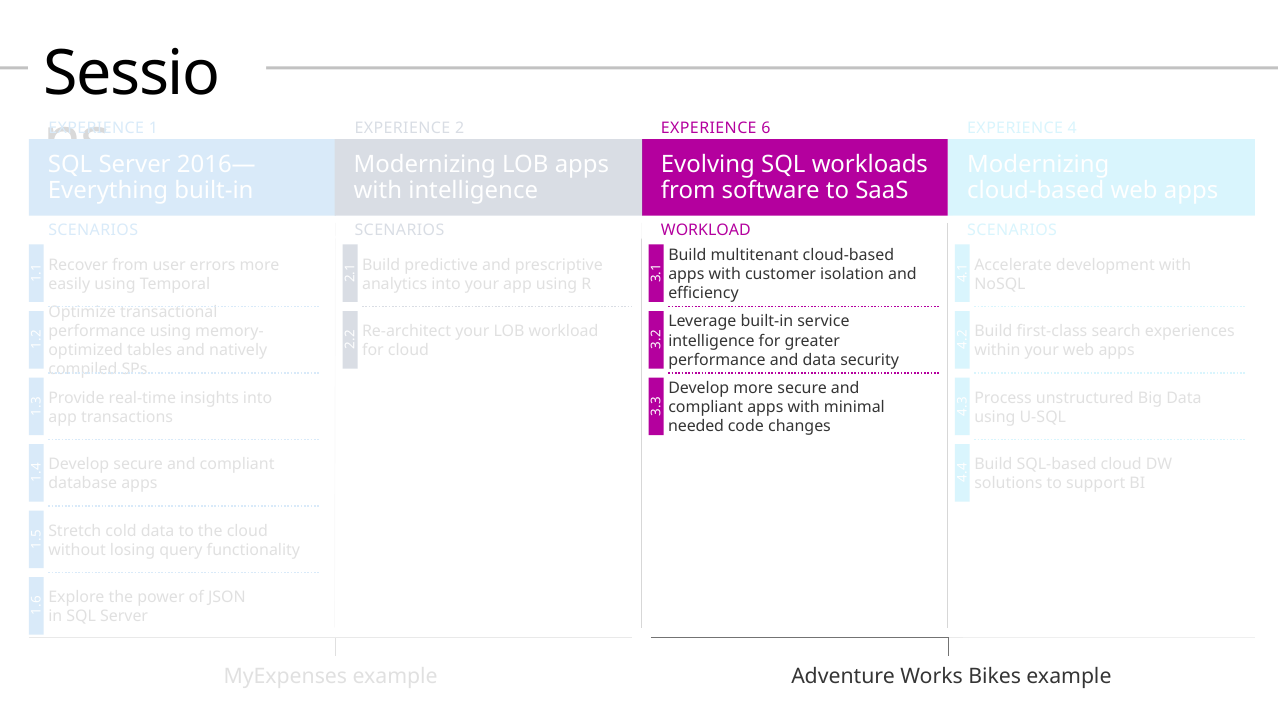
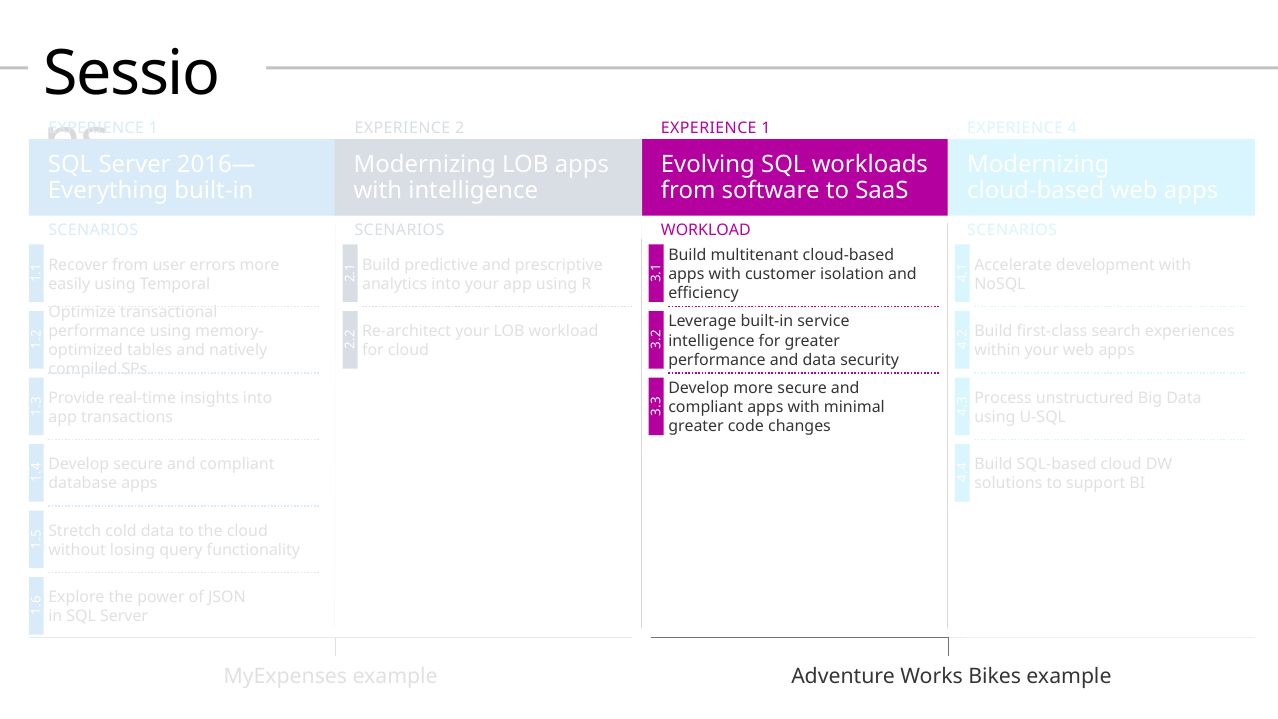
6: 6 -> 1 (766, 129)
needed: needed -> greater (696, 427)
